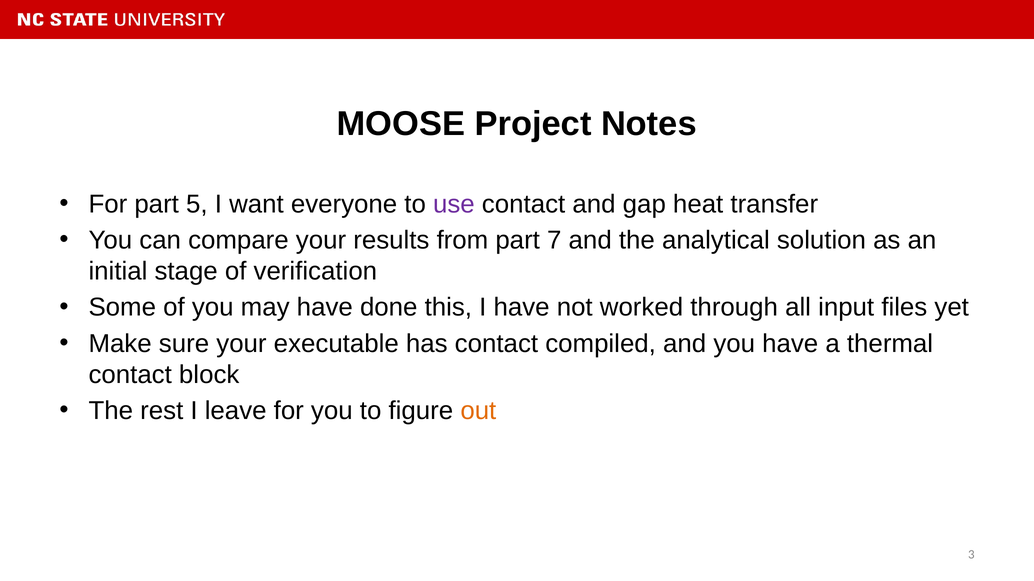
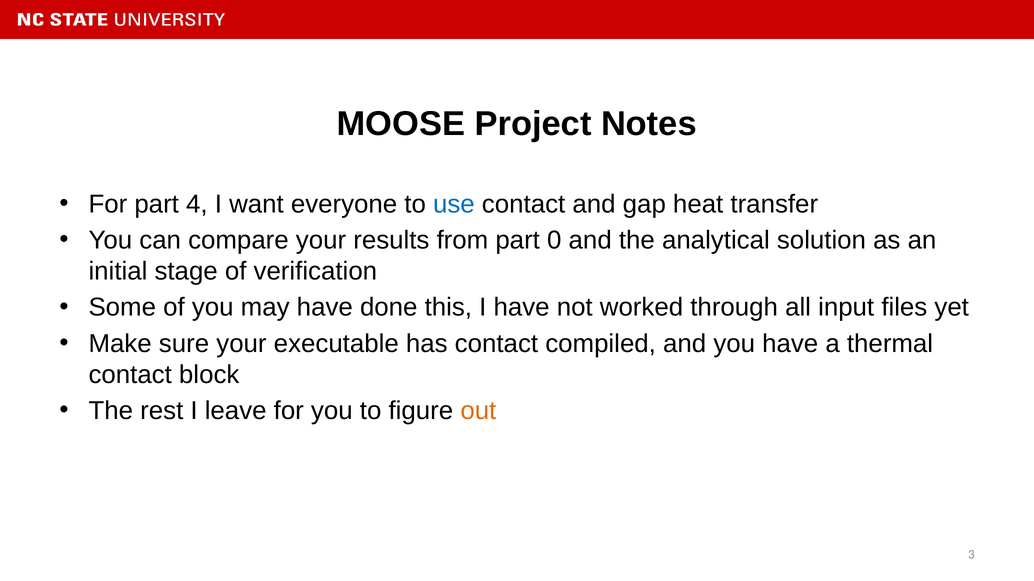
5: 5 -> 4 (197, 204)
use colour: purple -> blue (454, 204)
7: 7 -> 0 (554, 241)
